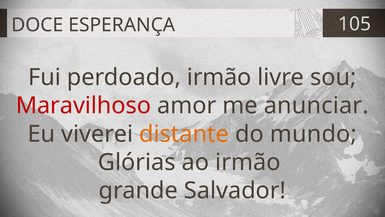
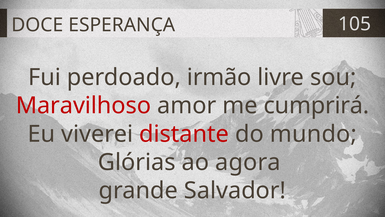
anunciar: anunciar -> cumprirá (316, 105)
distante colour: orange -> red (184, 134)
ao irmão: irmão -> agora (248, 162)
